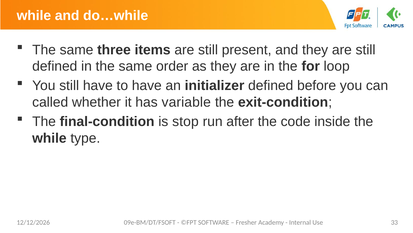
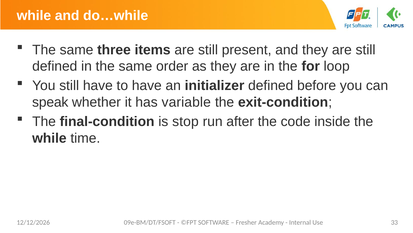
called: called -> speak (50, 102)
type: type -> time (85, 138)
